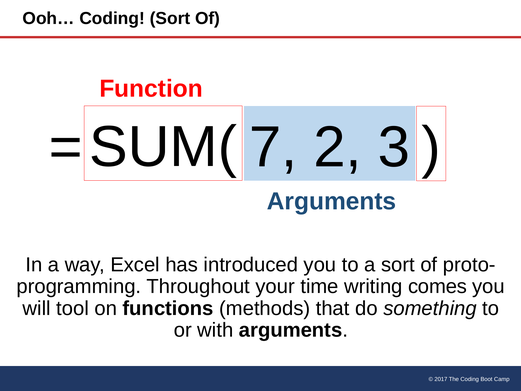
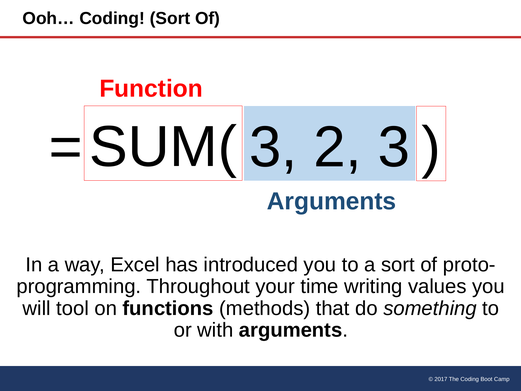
7: 7 -> 3 (273, 147)
comes: comes -> values (437, 286)
